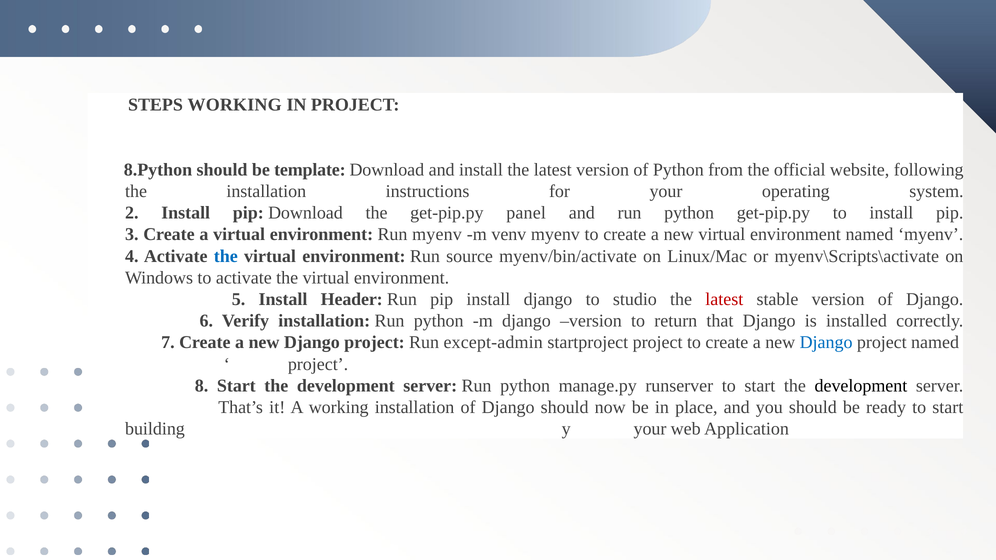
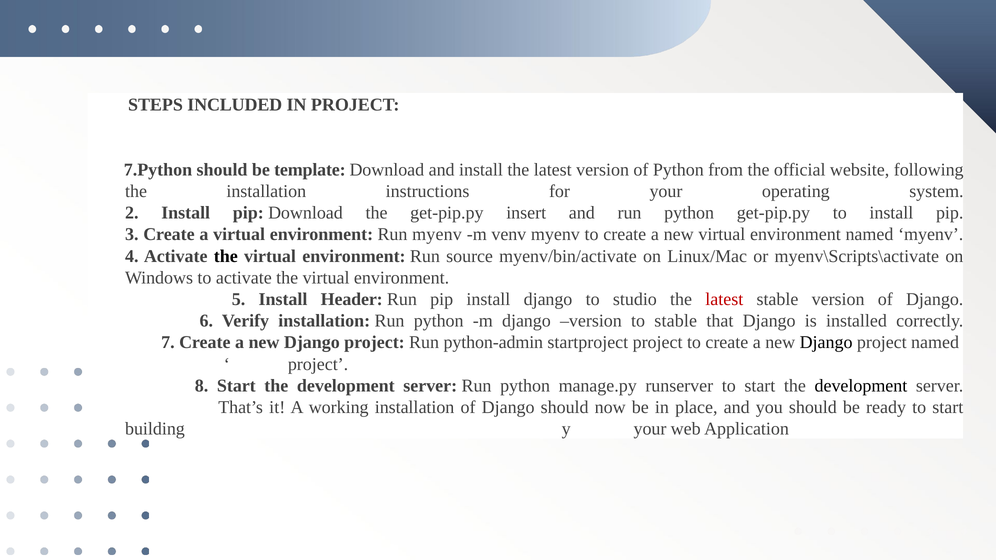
STEPS WORKING: WORKING -> INCLUDED (235, 105)
8.Python: 8.Python -> 7.Python (158, 170)
panel: panel -> insert (526, 213)
the colour: blue -> black (226, 256)
to return: return -> stable (676, 321)
except-admin: except-admin -> python-admin (493, 343)
Django colour: blue -> black (826, 343)
